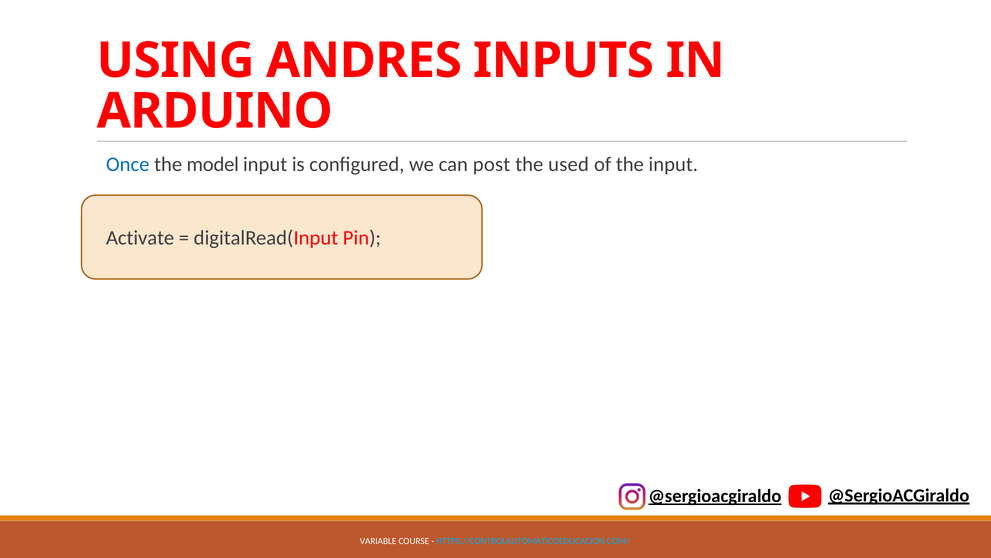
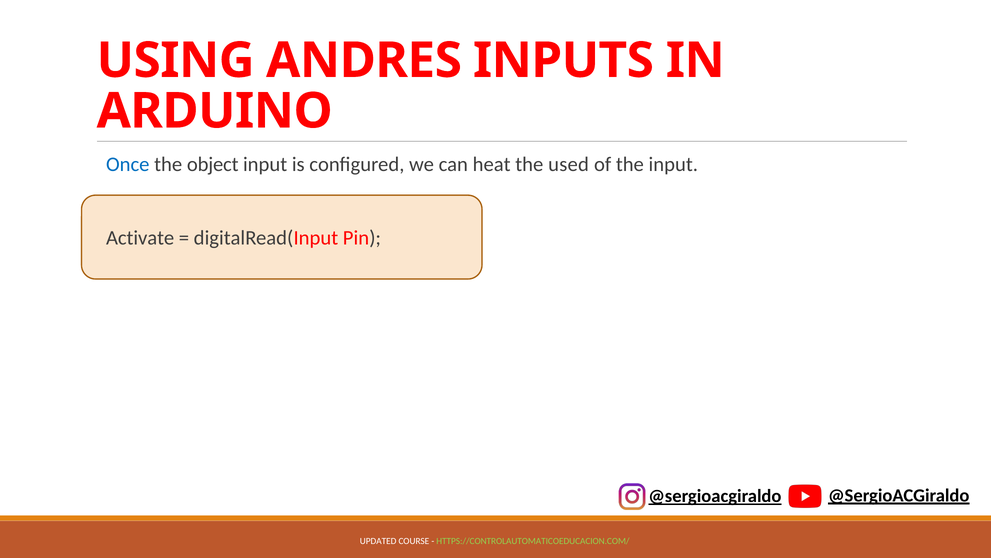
model: model -> object (213, 164)
post: post -> heat (492, 164)
VARIABLE: VARIABLE -> UPDATED (378, 540)
HTTPS://CONTROLAUTOMATICOEDUCACION.COM/ colour: light blue -> light green (533, 540)
